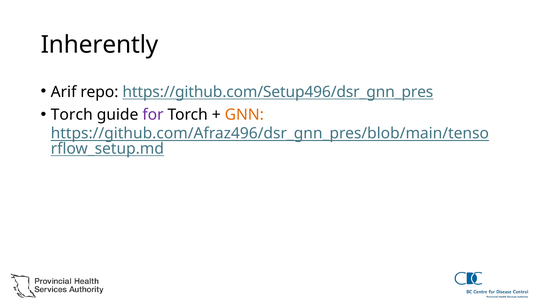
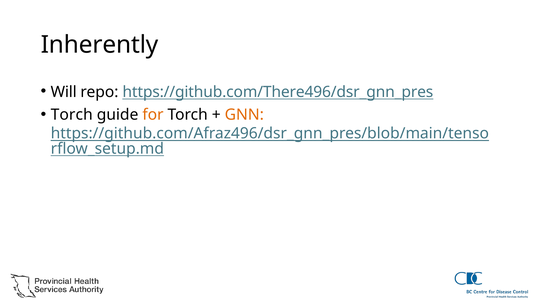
Arif: Arif -> Will (64, 92)
https://github.com/Setup496/dsr_gnn_pres: https://github.com/Setup496/dsr_gnn_pres -> https://github.com/There496/dsr_gnn_pres (278, 92)
for colour: purple -> orange (153, 115)
